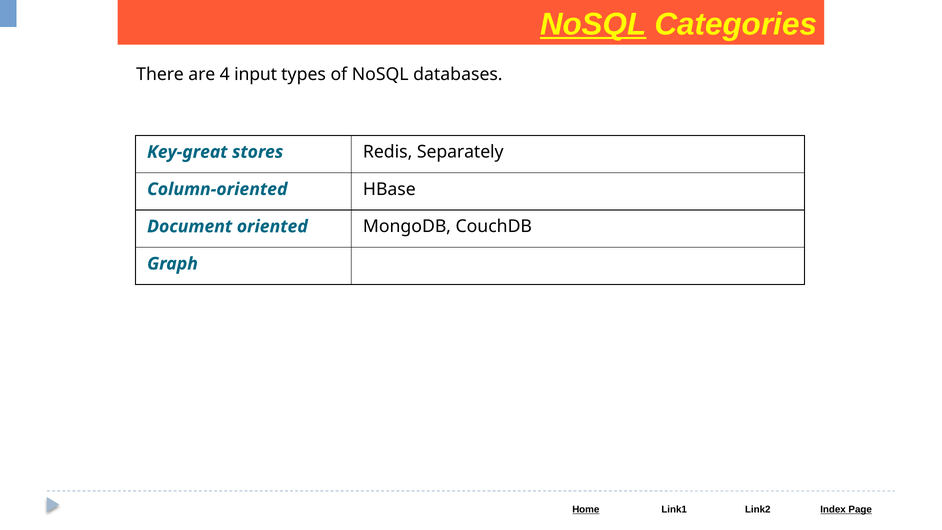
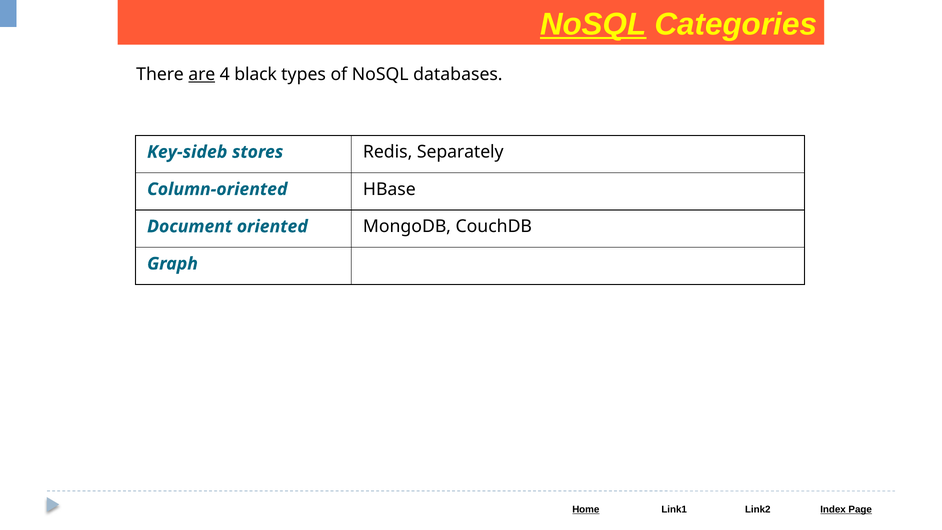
are underline: none -> present (202, 74)
input: input -> black (256, 74)
Key-great: Key-great -> Key-sideb (187, 152)
